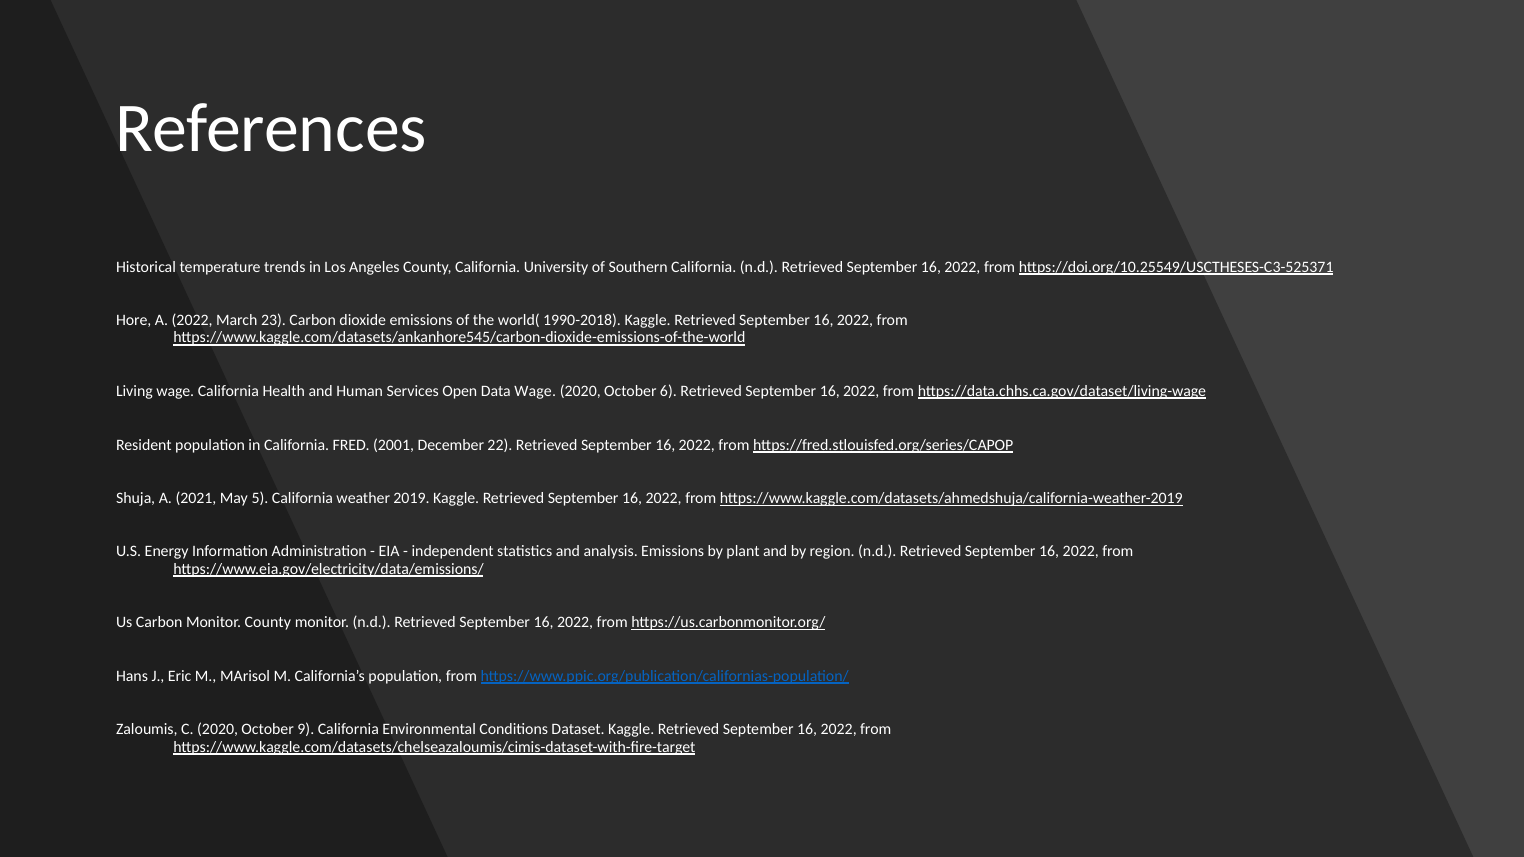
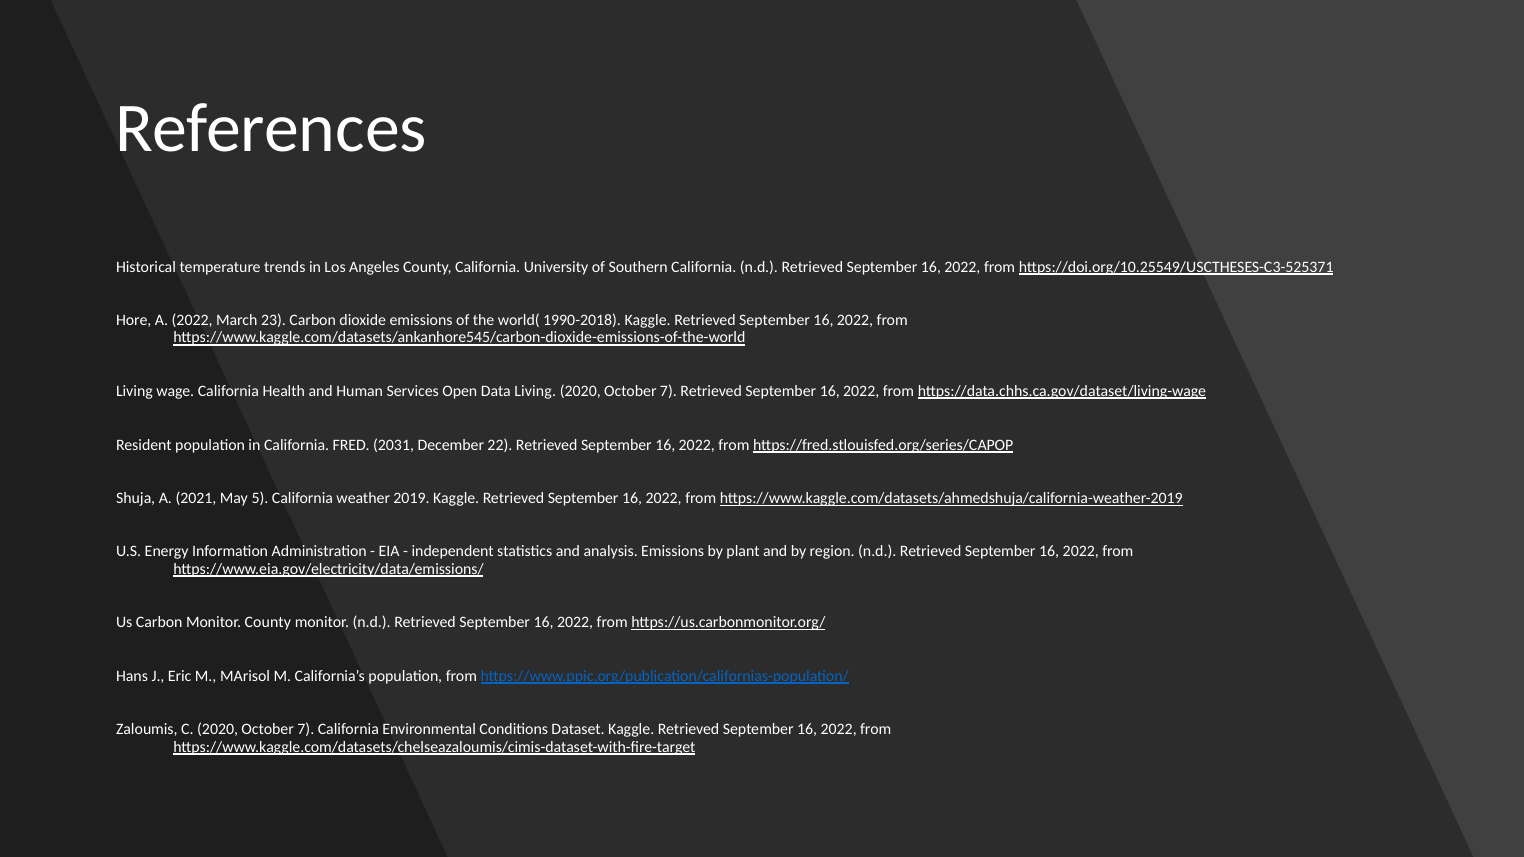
Data Wage: Wage -> Living (535, 391)
6: 6 -> 7 (668, 391)
2001: 2001 -> 2031 (394, 445)
C 2020 October 9: 9 -> 7 (306, 730)
